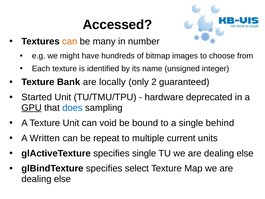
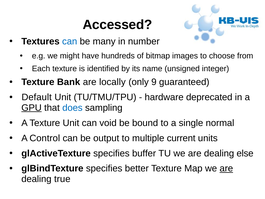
can colour: orange -> blue (70, 41)
2: 2 -> 9 (154, 82)
Started: Started -> Default (37, 97)
behind: behind -> normal (220, 123)
Written: Written -> Control (45, 138)
repeat: repeat -> output (106, 138)
specifies single: single -> buffer (144, 153)
select: select -> better (137, 168)
are underline: none -> present (226, 168)
else: else -> true (62, 179)
